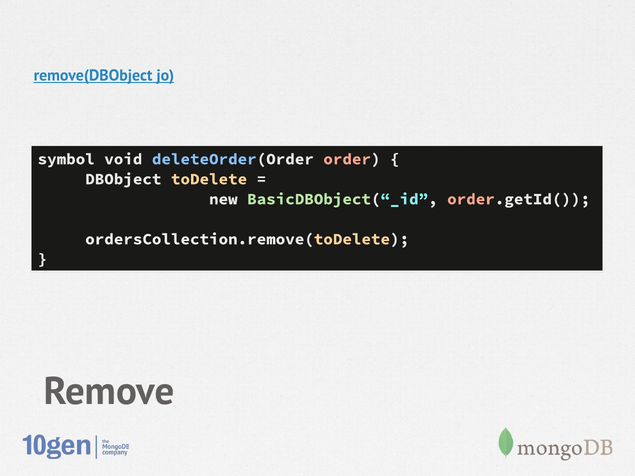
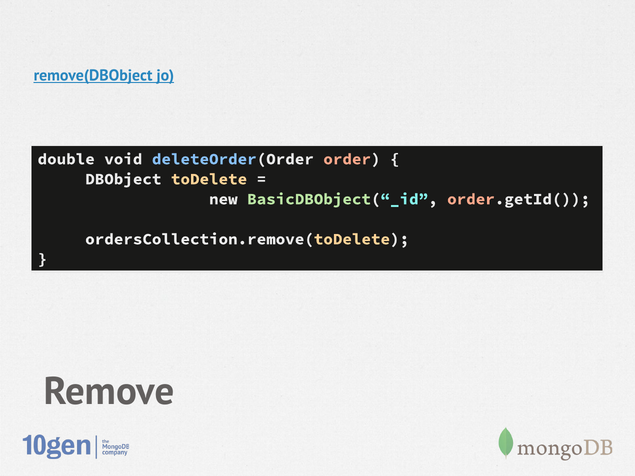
symbol: symbol -> double (66, 159)
